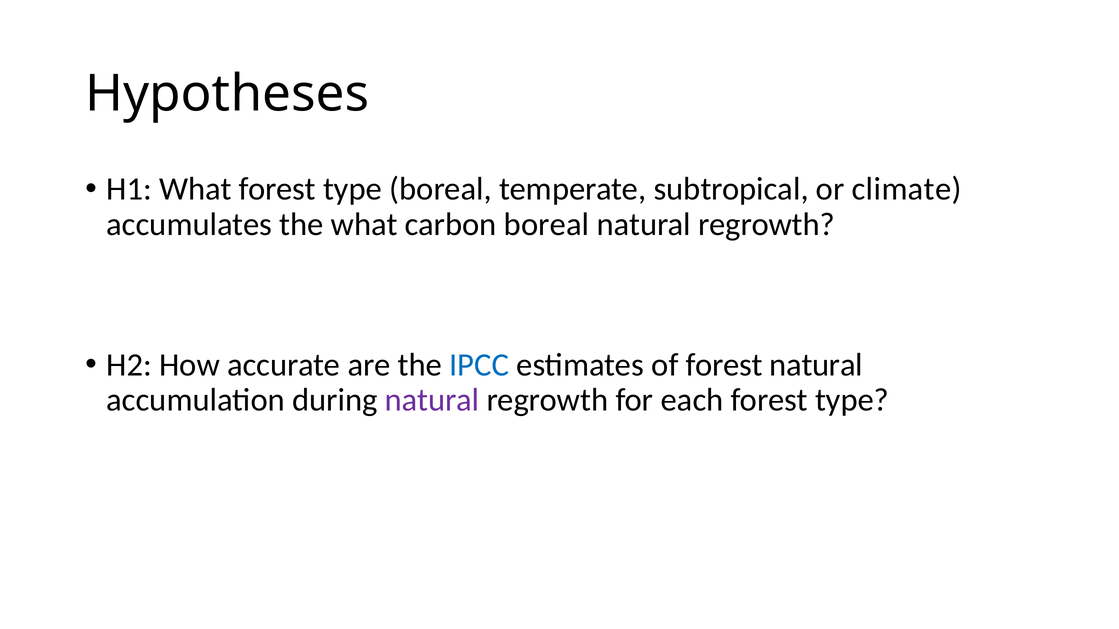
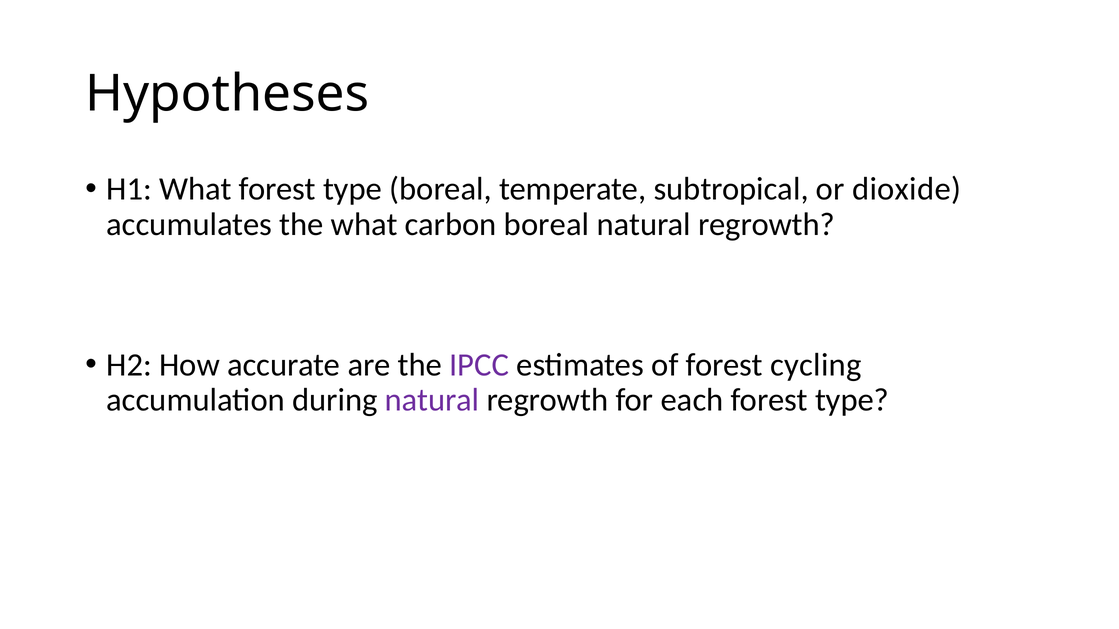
climate: climate -> dioxide (907, 189)
IPCC colour: blue -> purple (479, 365)
forest natural: natural -> cycling (816, 365)
